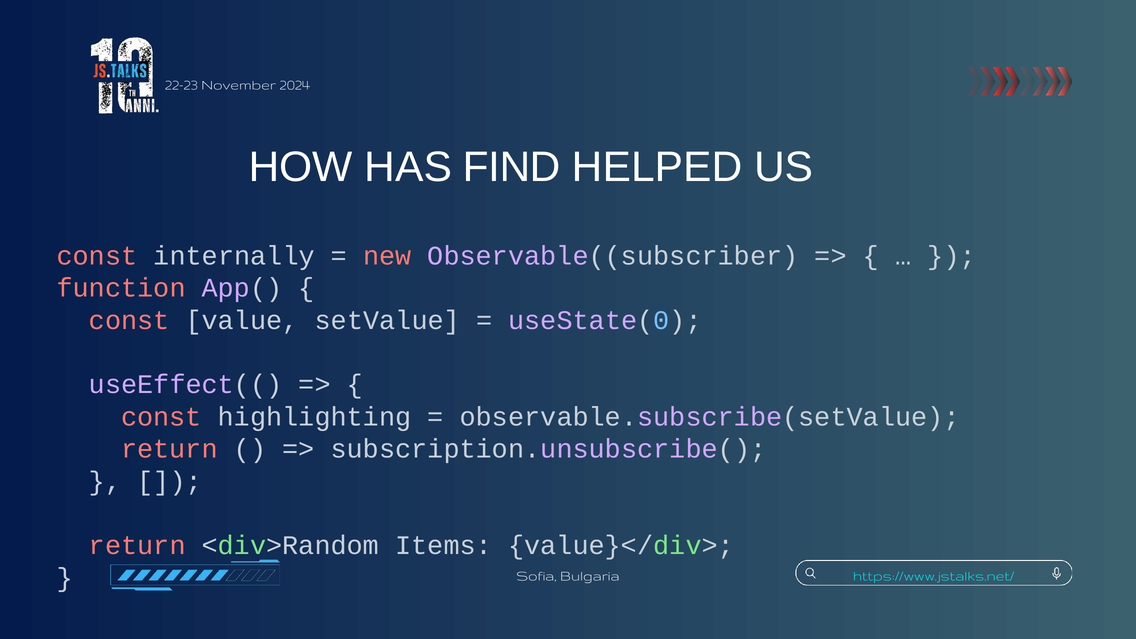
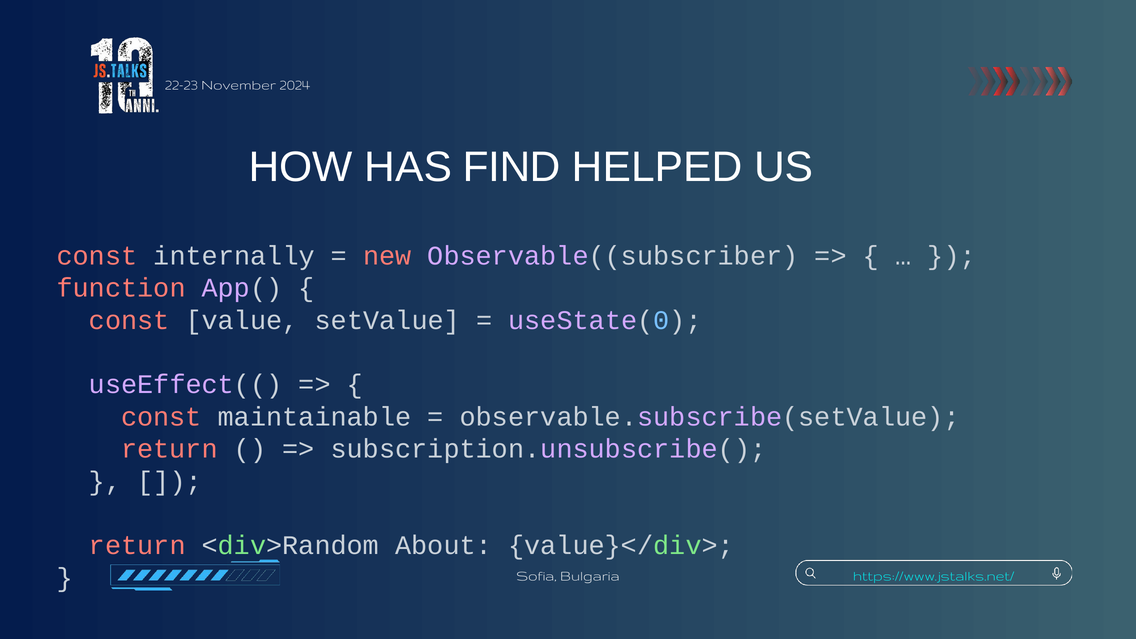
highlighting: highlighting -> maintainable (315, 417)
Items: Items -> About (443, 546)
